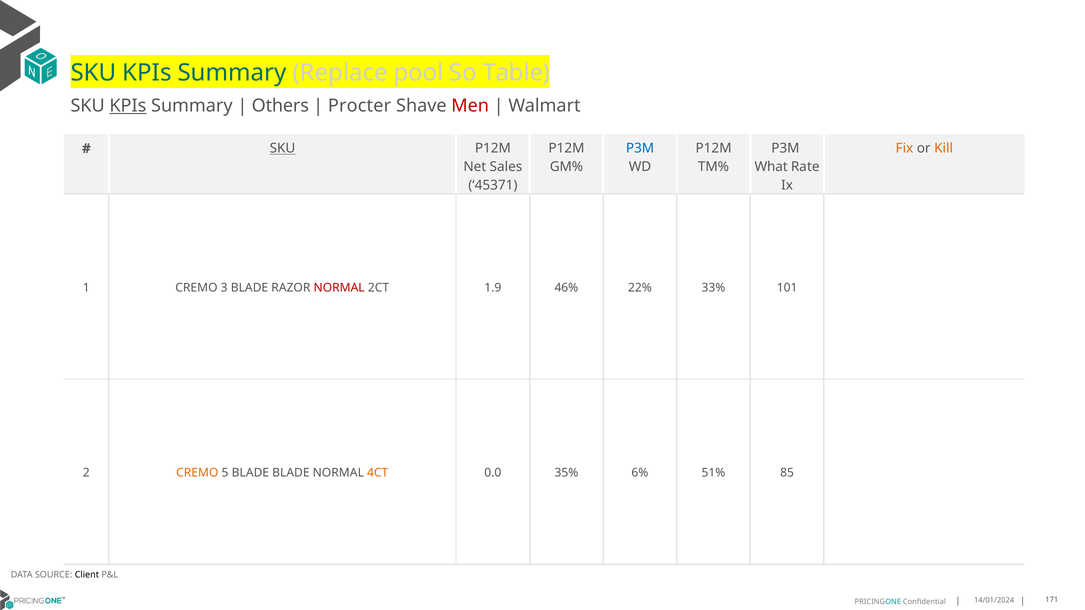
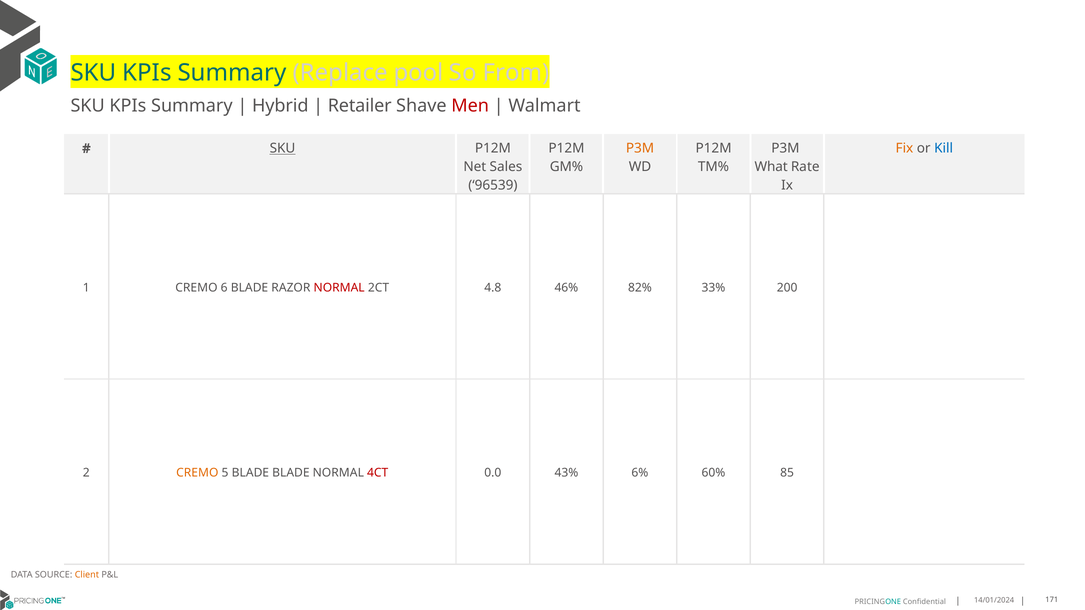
Table: Table -> From (516, 73)
KPIs underline: present -> none (128, 106)
Others: Others -> Hybrid (280, 106)
Procter: Procter -> Retailer (360, 106)
P3M colour: blue -> orange (640, 149)
Kill colour: orange -> blue (944, 149)
45371: 45371 -> 96539 (493, 185)
3: 3 -> 6 (224, 288)
1.9: 1.9 -> 4.8 (493, 288)
22%: 22% -> 82% (640, 288)
101: 101 -> 200 (787, 288)
4CT colour: orange -> red (378, 473)
35%: 35% -> 43% (566, 473)
51%: 51% -> 60% (713, 473)
Client colour: black -> orange (87, 575)
